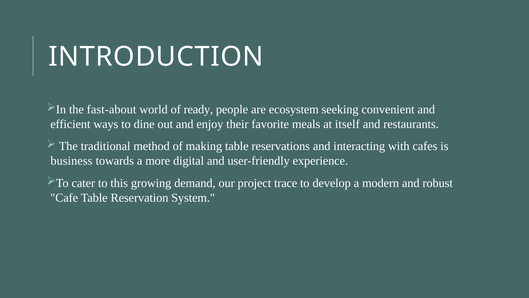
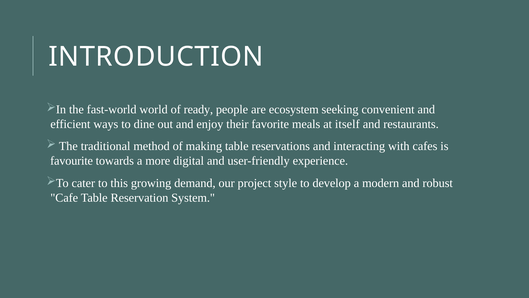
fast-about: fast-about -> fast-world (112, 109)
business: business -> favourite (72, 161)
trace: trace -> style (286, 183)
